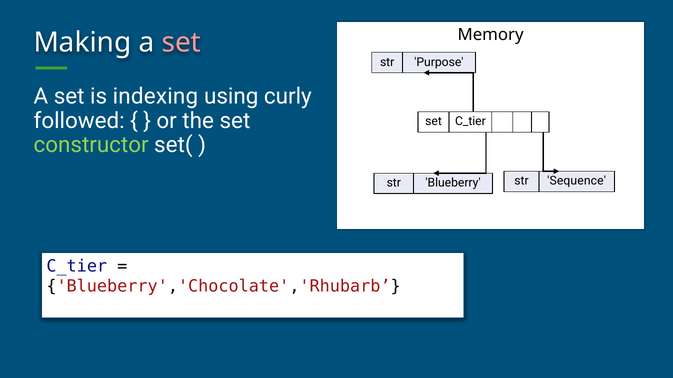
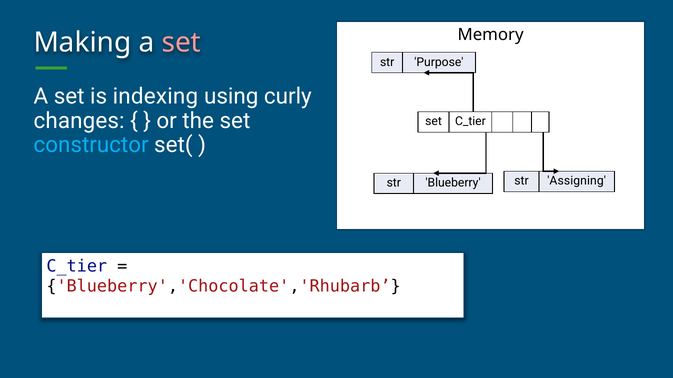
followed: followed -> changes (79, 121)
constructor colour: light green -> light blue (91, 145)
Sequence: Sequence -> Assigning (577, 181)
